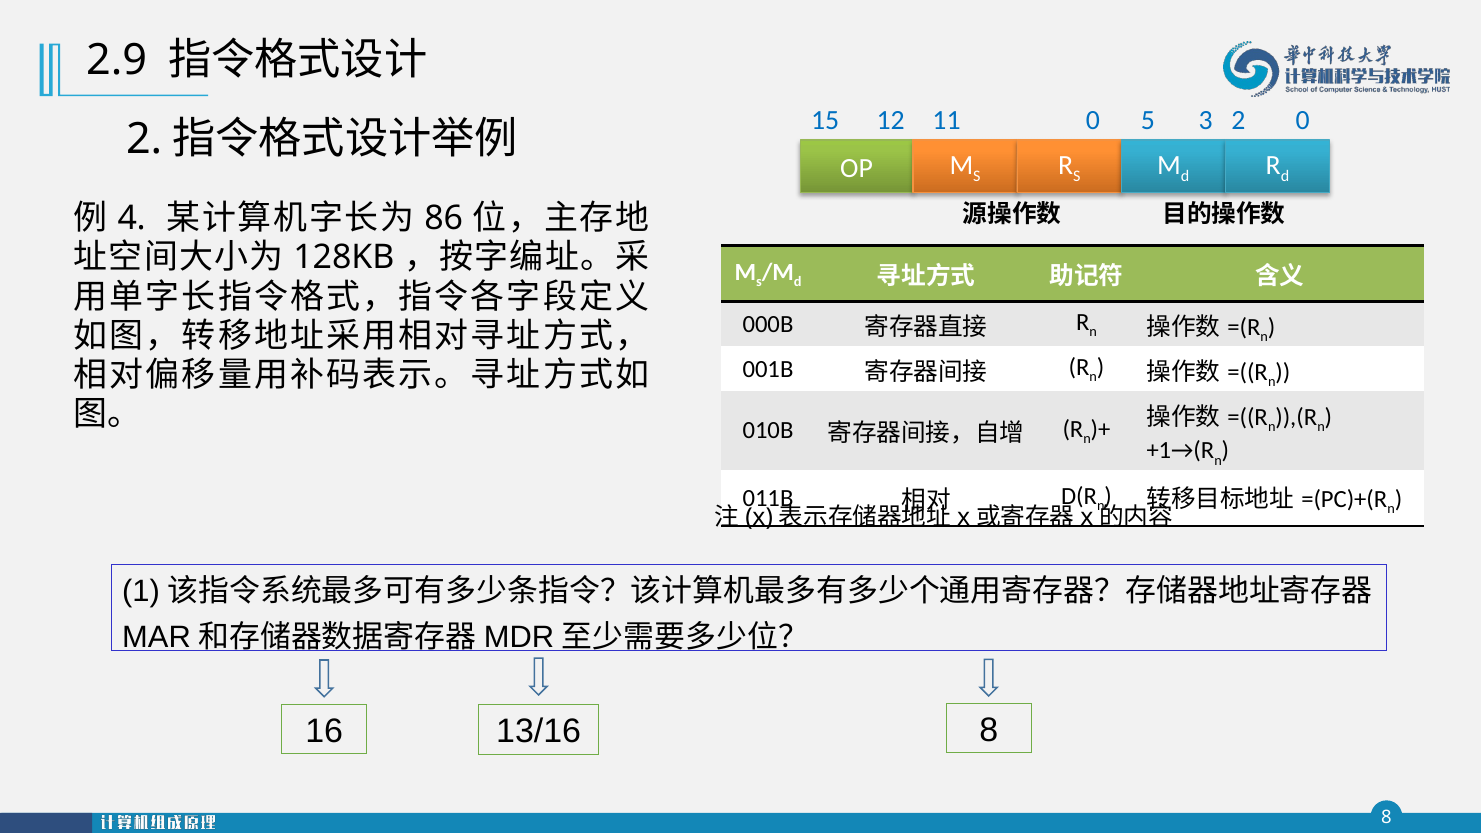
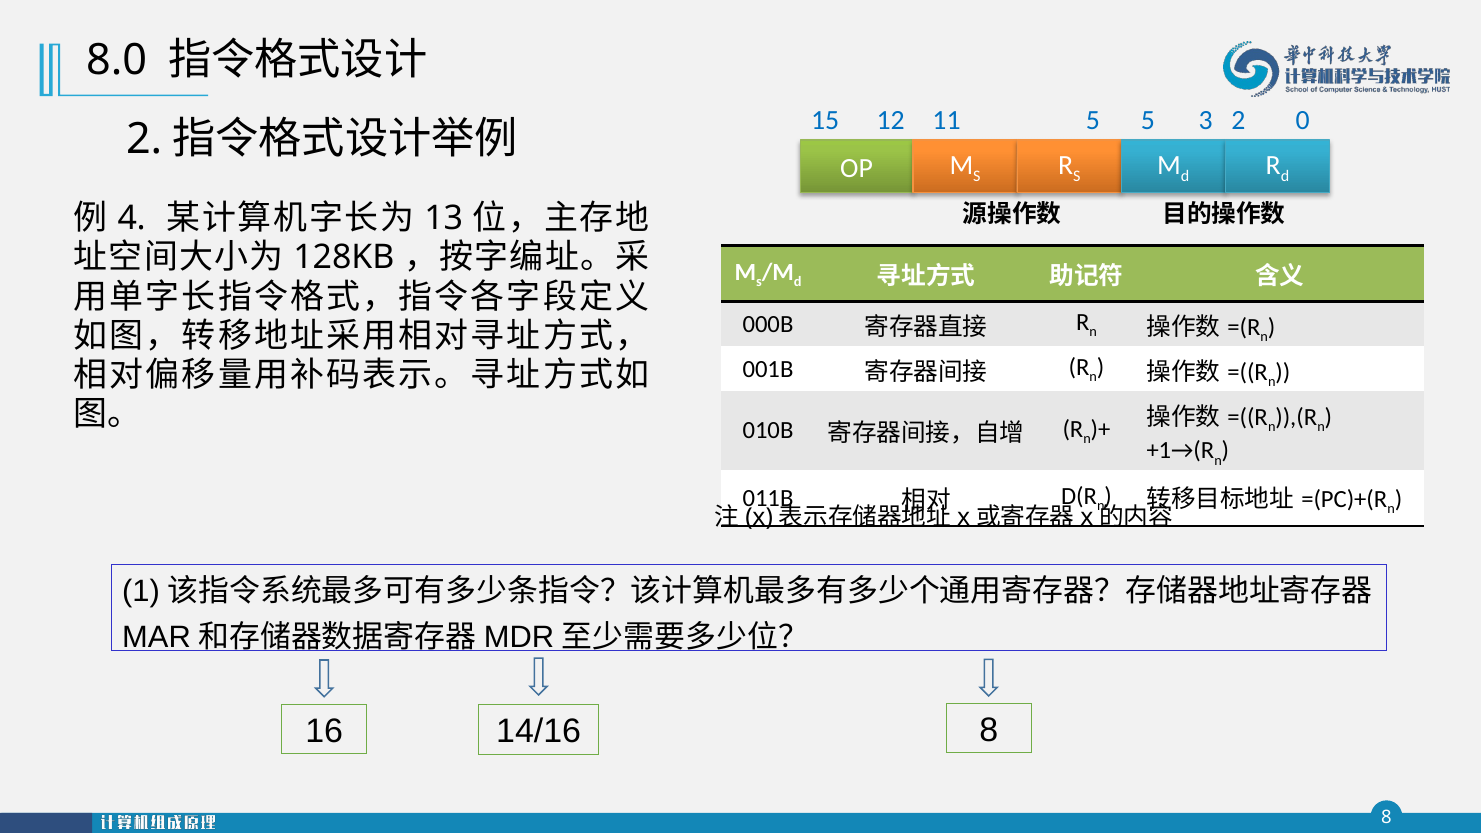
2.9: 2.9 -> 8.0 (117, 61)
11 0: 0 -> 5 (1093, 121)
86: 86 -> 13 (444, 219)
13/16: 13/16 -> 14/16 (539, 732)
